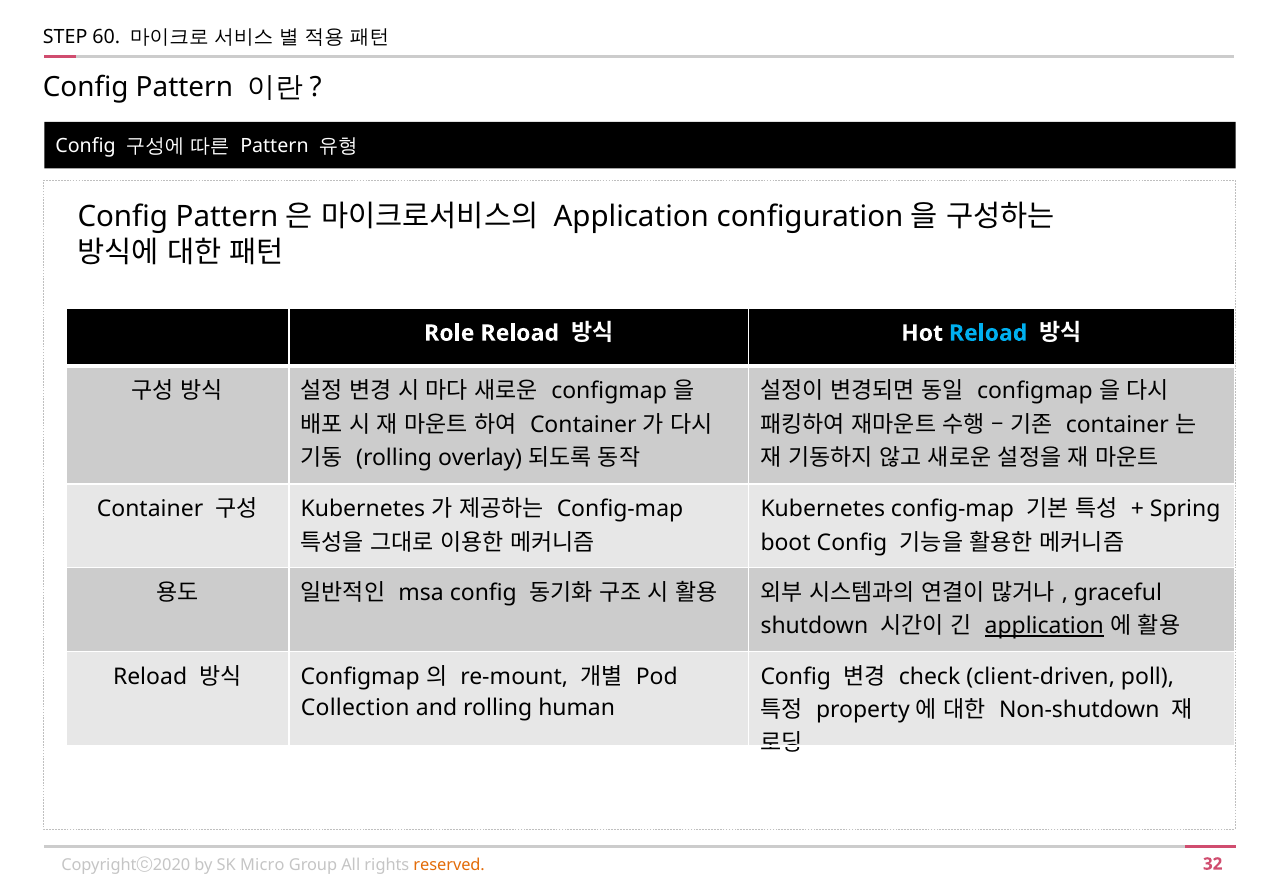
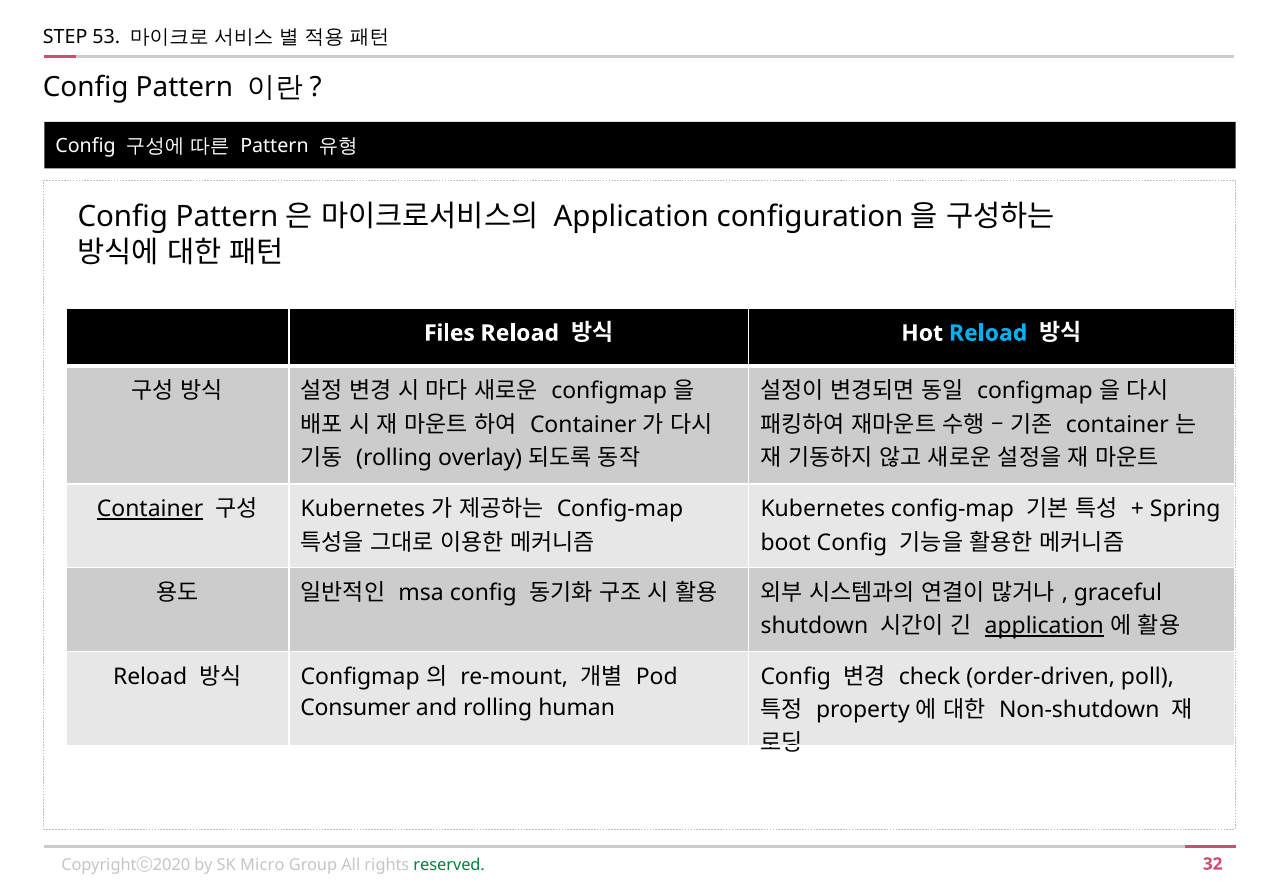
60: 60 -> 53 (106, 37)
Role: Role -> Files (449, 333)
Container underline: none -> present (150, 509)
client-driven: client-driven -> order-driven (1041, 677)
Collection: Collection -> Consumer (355, 708)
reserved colour: orange -> green (449, 865)
